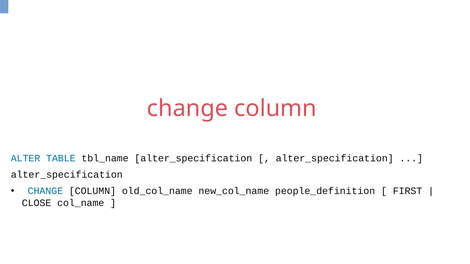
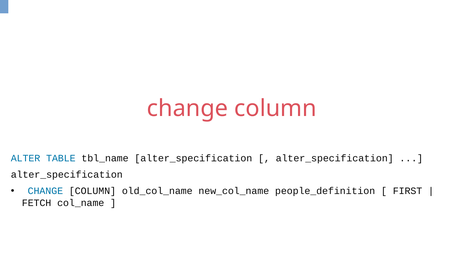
CLOSE: CLOSE -> FETCH (37, 203)
